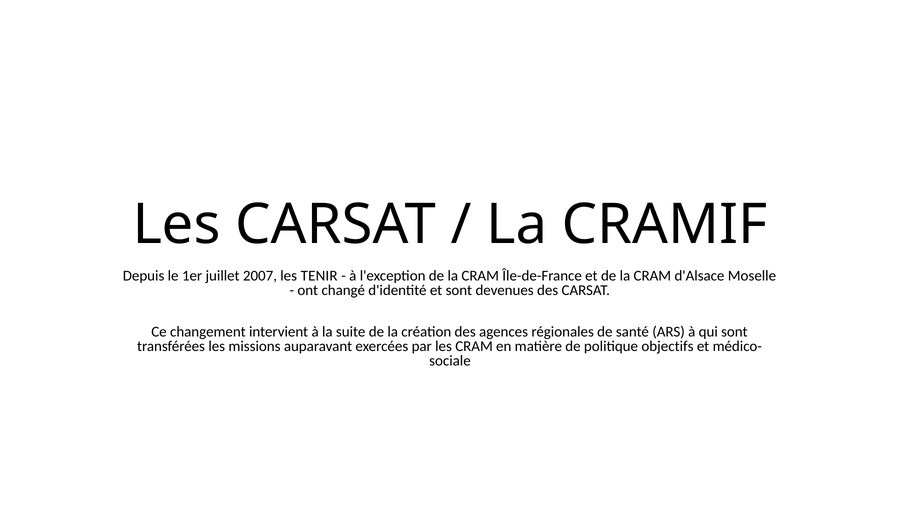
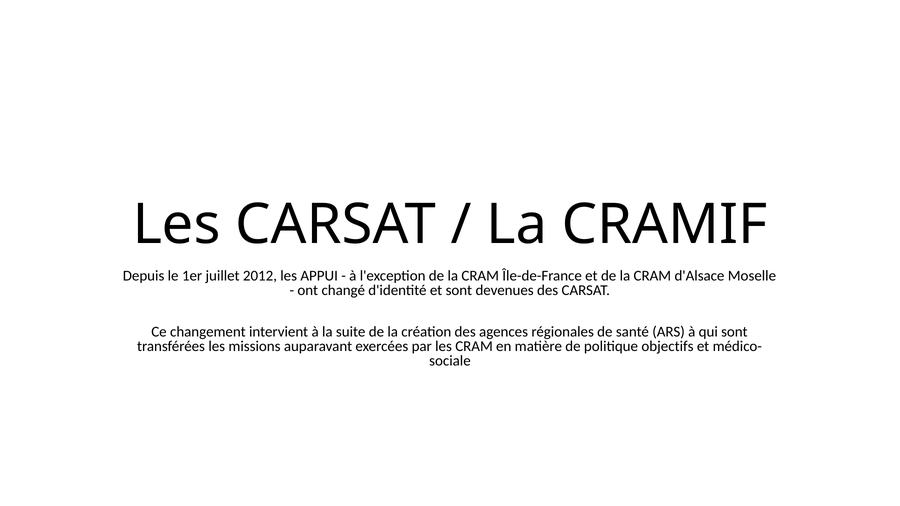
2007: 2007 -> 2012 (260, 276)
TENIR: TENIR -> APPUI (319, 276)
